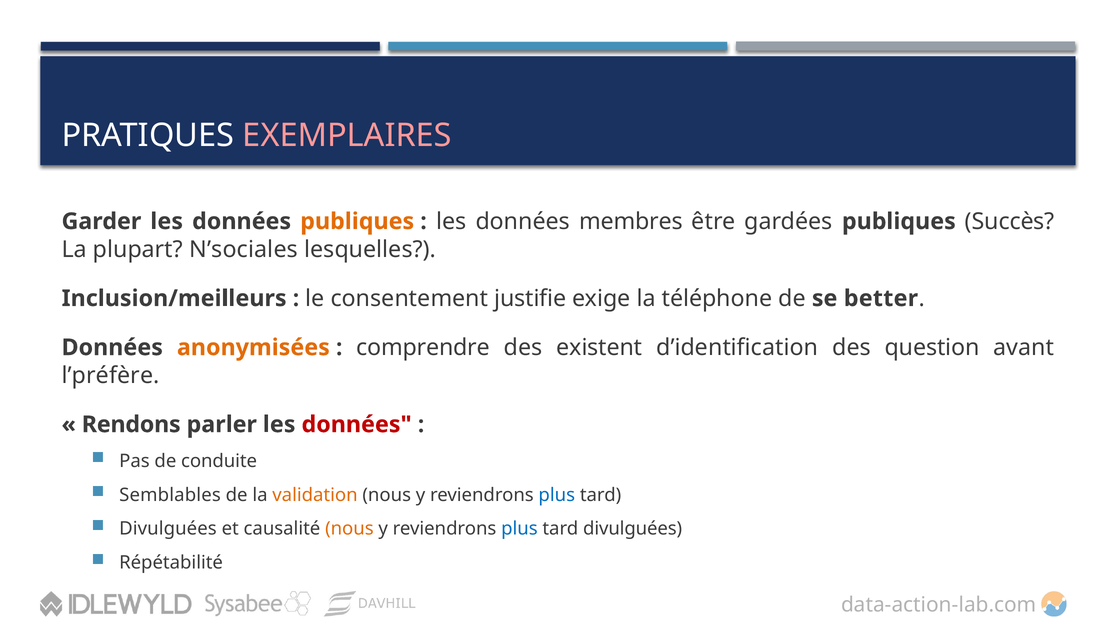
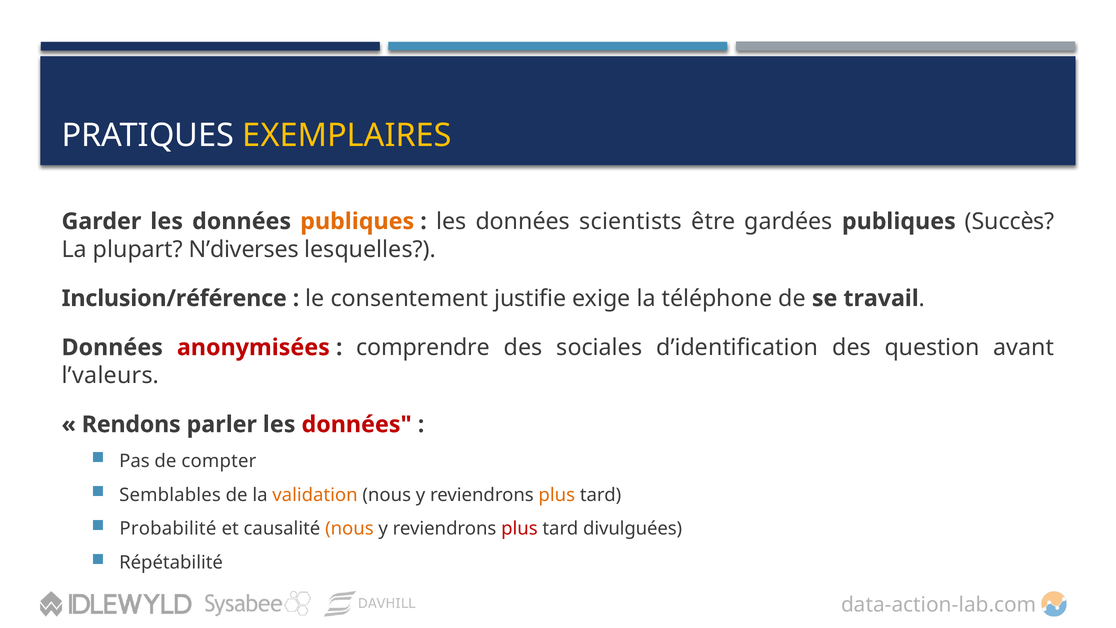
EXEMPLAIRES colour: pink -> yellow (347, 136)
membres: membres -> scientists (631, 221)
N’sociales: N’sociales -> N’diverses (244, 249)
Inclusion/meilleurs: Inclusion/meilleurs -> Inclusion/référence (174, 298)
better: better -> travail (881, 298)
anonymisées colour: orange -> red (253, 347)
existent: existent -> sociales (599, 347)
l’préfère: l’préfère -> l’valeurs (110, 375)
conduite: conduite -> compter (219, 461)
plus colour: blue -> orange (557, 495)
Divulguées: Divulguées -> Probabilité (168, 529)
plus colour: blue -> red (519, 529)
